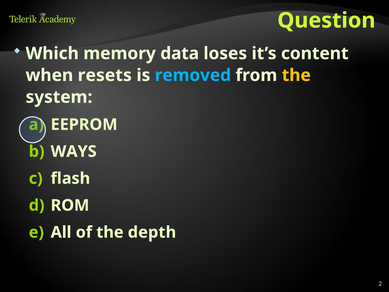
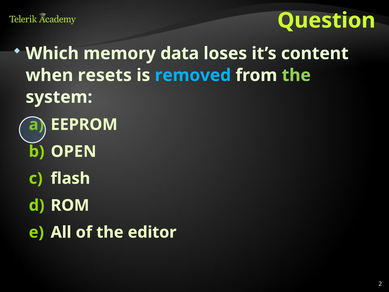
the colour: yellow -> light green (296, 75)
WAYS: WAYS -> OPEN (74, 151)
depth: depth -> editor (152, 232)
